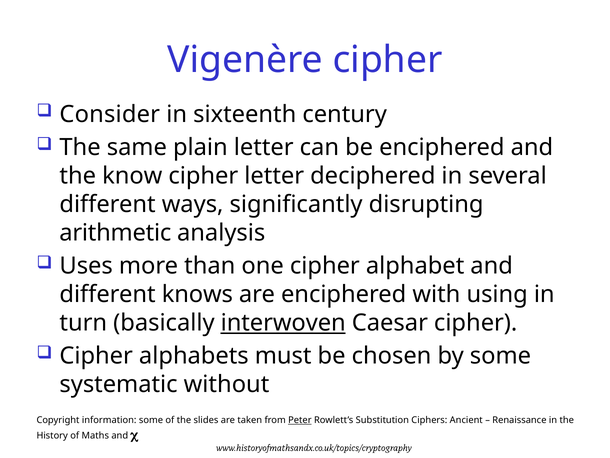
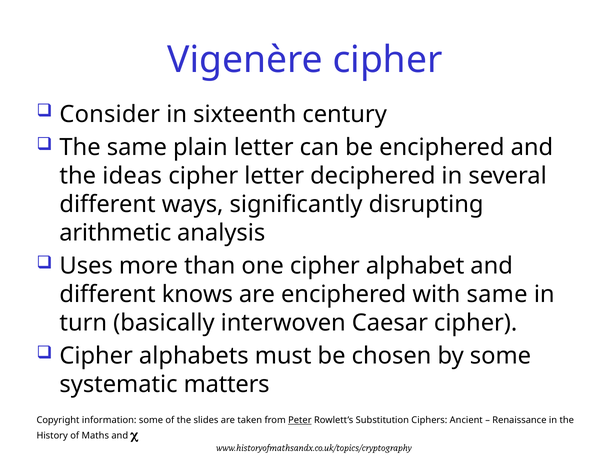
know: know -> ideas (132, 176)
with using: using -> same (497, 294)
interwoven underline: present -> none (283, 323)
without: without -> matters (227, 384)
